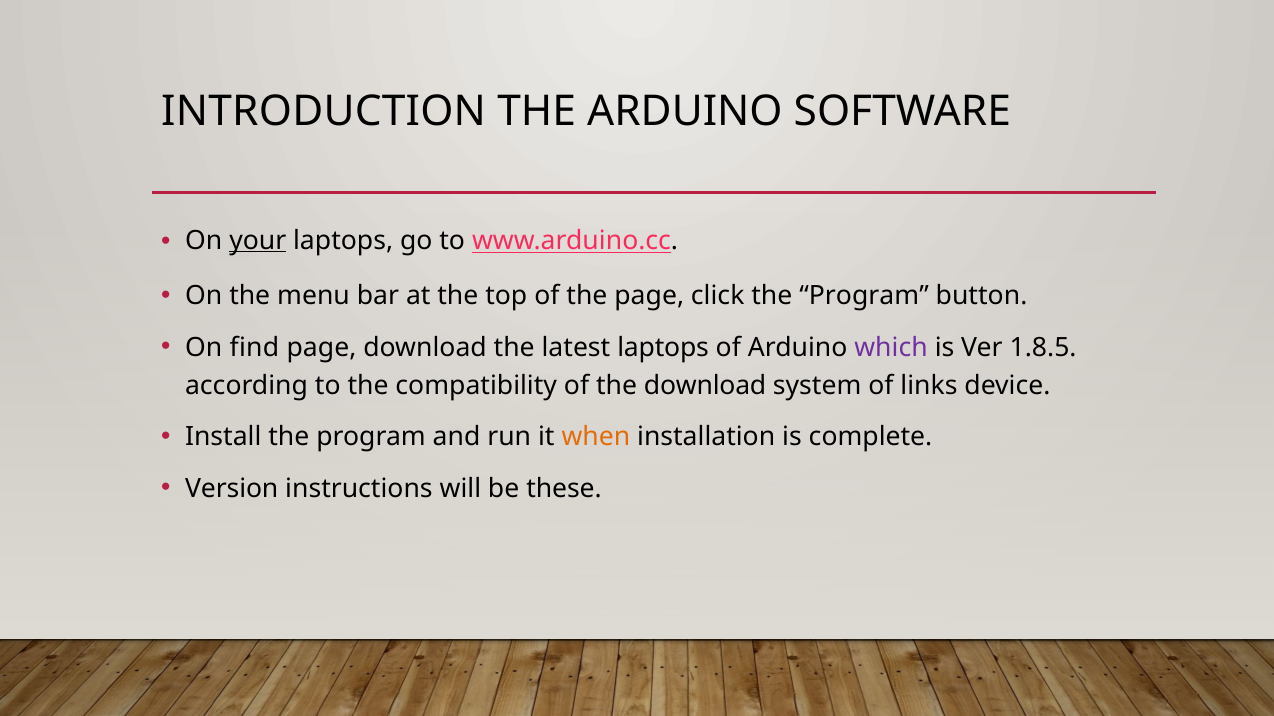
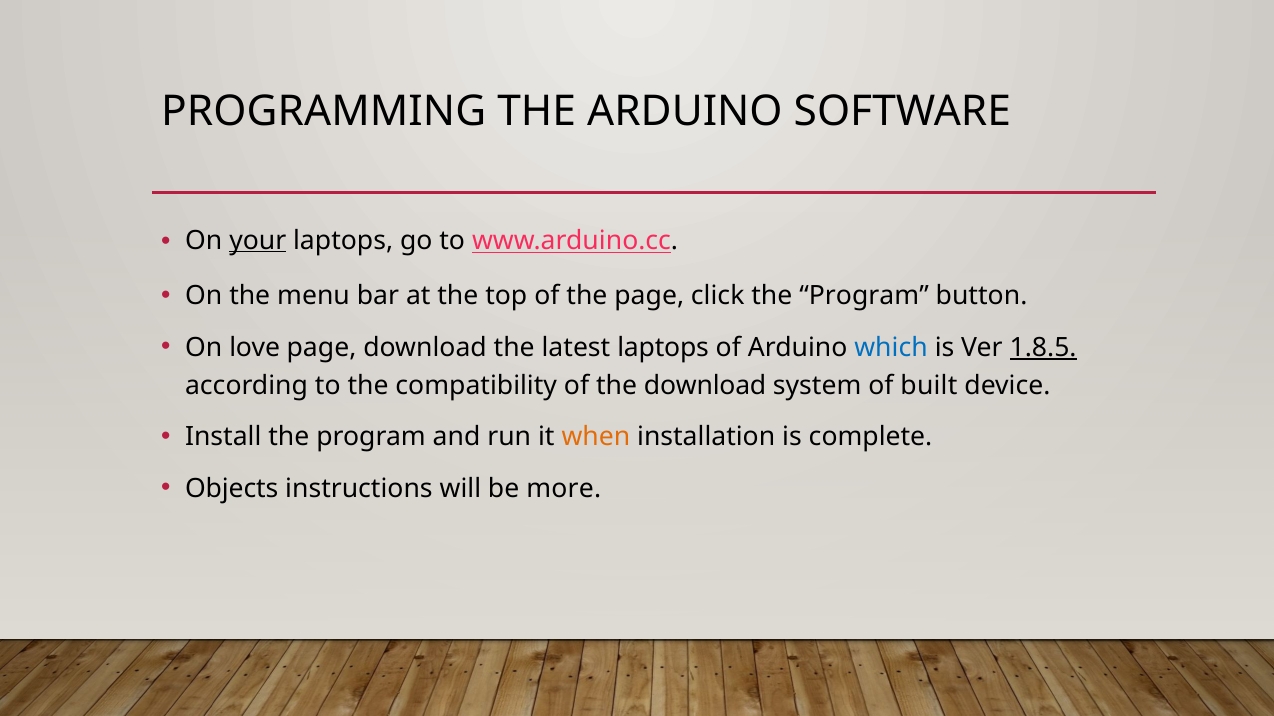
INTRODUCTION: INTRODUCTION -> PROGRAMMING (324, 112)
find: find -> love (255, 348)
which colour: purple -> blue (891, 348)
1.8.5 underline: none -> present (1043, 348)
links: links -> built (929, 386)
Version: Version -> Objects (232, 489)
these: these -> more (564, 489)
